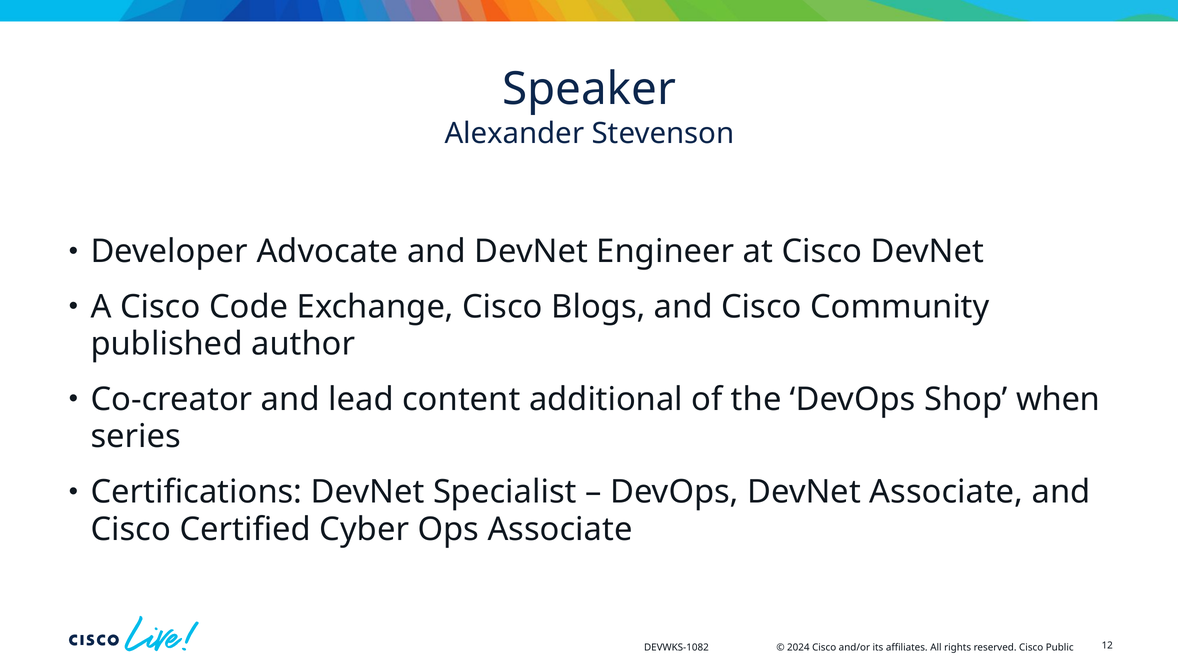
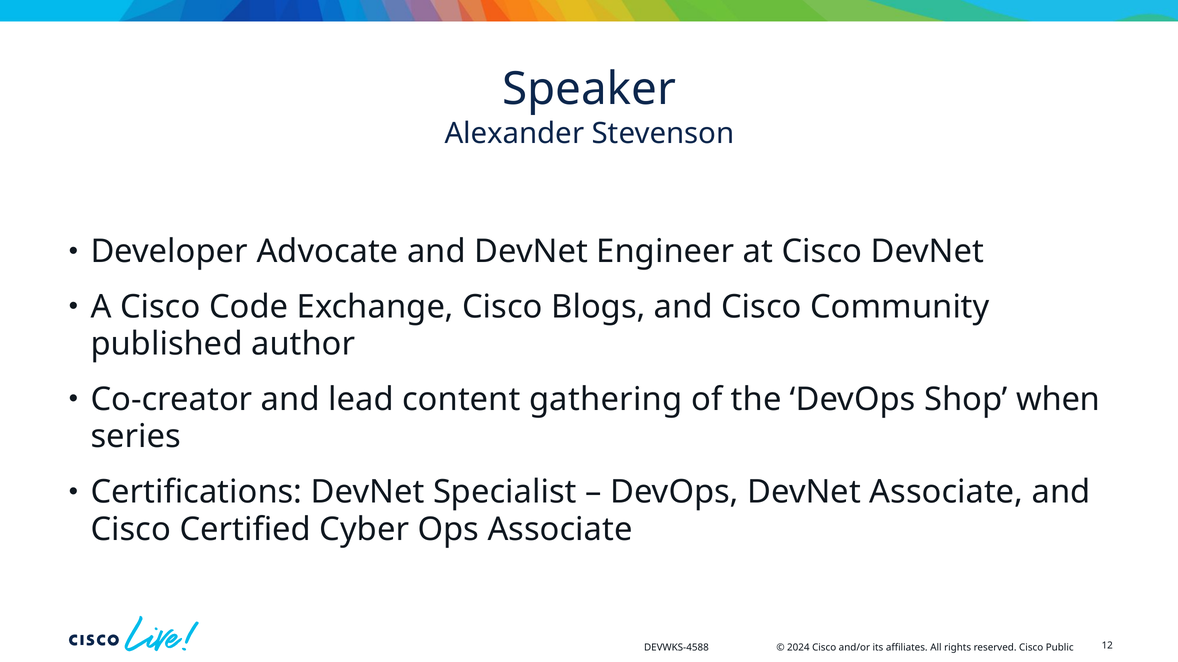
additional: additional -> gathering (606, 400)
DEVWKS-1082: DEVWKS-1082 -> DEVWKS-4588 (676, 648)
